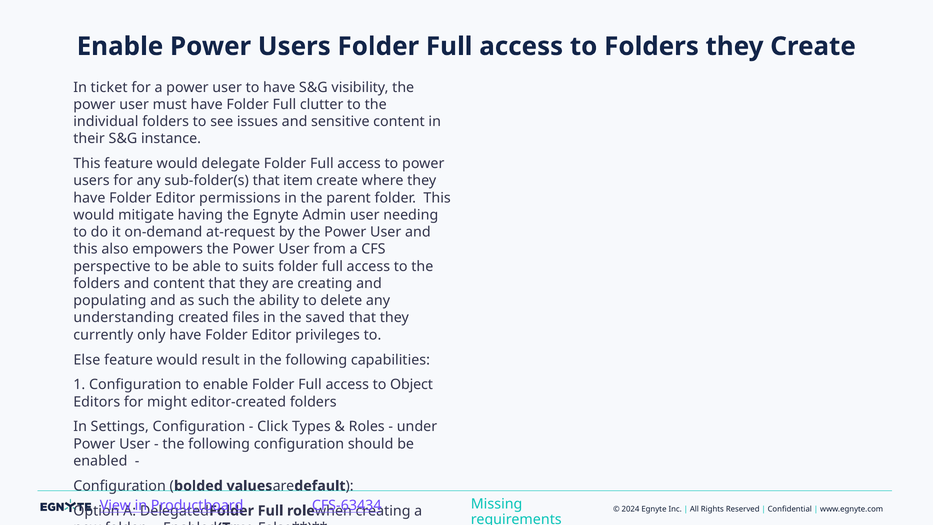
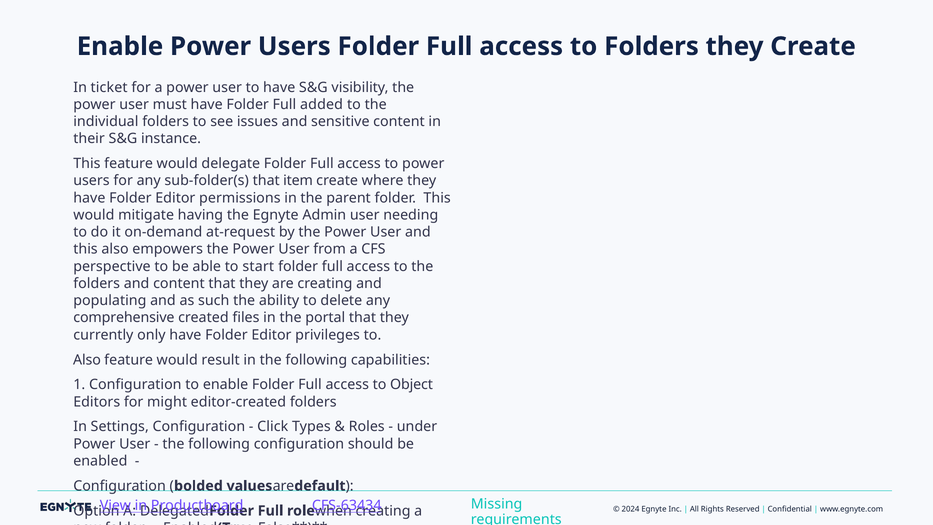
clutter: clutter -> added (322, 104)
suits: suits -> start (258, 266)
understanding: understanding -> comprehensive (124, 318)
saved: saved -> portal (325, 318)
Else: Else -> Also (87, 360)
